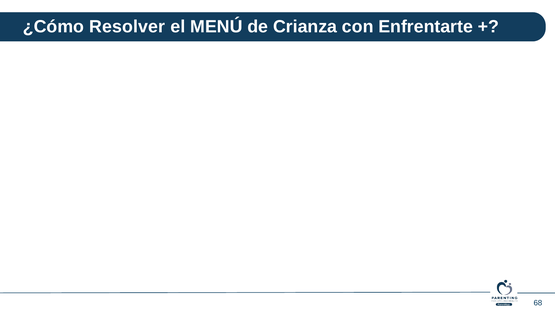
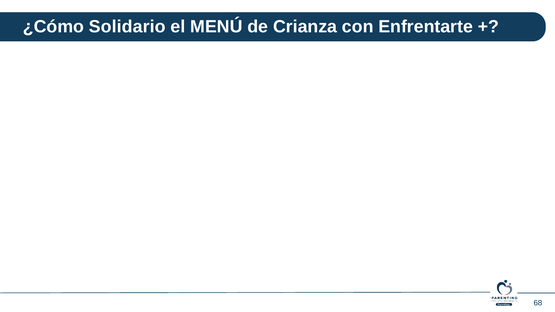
Resolver: Resolver -> Solidario (127, 27)
